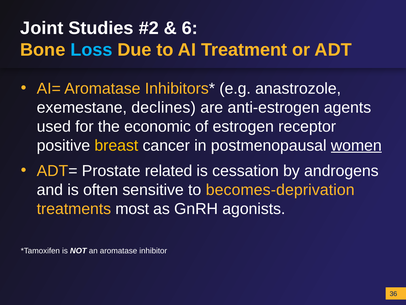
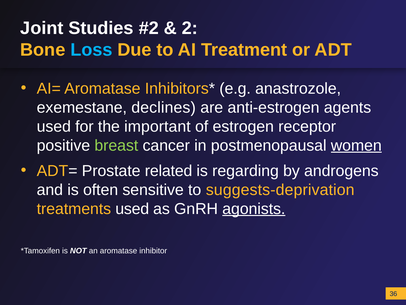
6: 6 -> 2 (190, 28)
economic: economic -> important (157, 126)
breast colour: yellow -> light green (116, 145)
cessation: cessation -> regarding (246, 171)
becomes-deprivation: becomes-deprivation -> suggests-deprivation (280, 189)
treatments most: most -> used (132, 208)
agonists underline: none -> present (254, 208)
